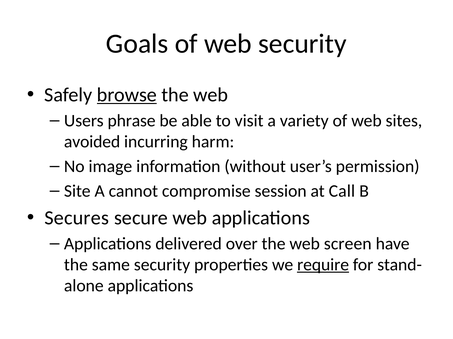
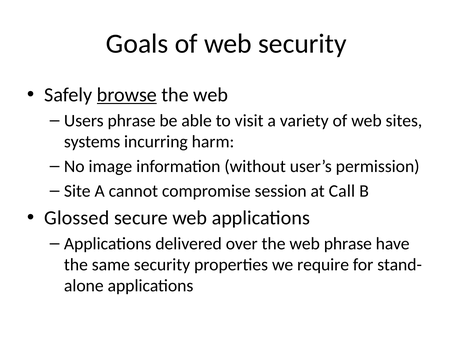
avoided: avoided -> systems (92, 142)
Secures: Secures -> Glossed (77, 218)
web screen: screen -> phrase (348, 244)
require underline: present -> none (323, 265)
